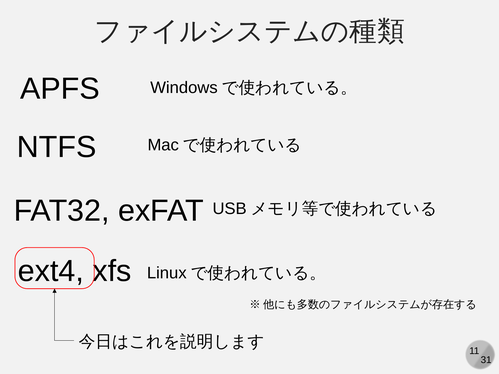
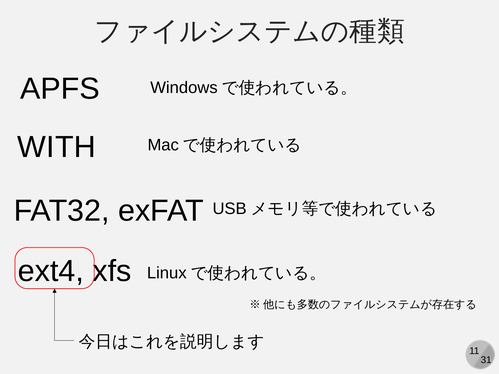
NTFS: NTFS -> WITH (57, 147)
